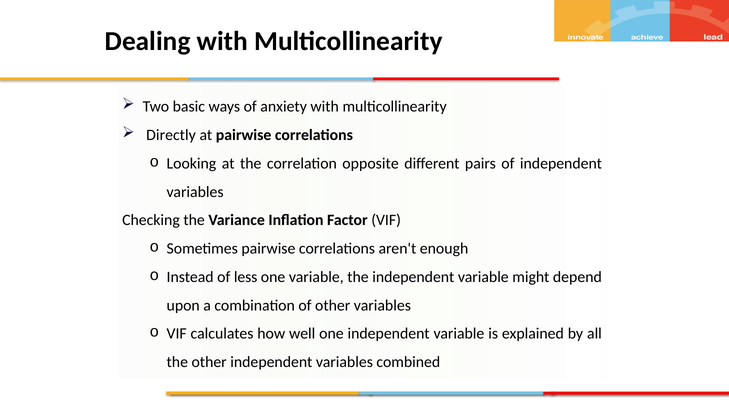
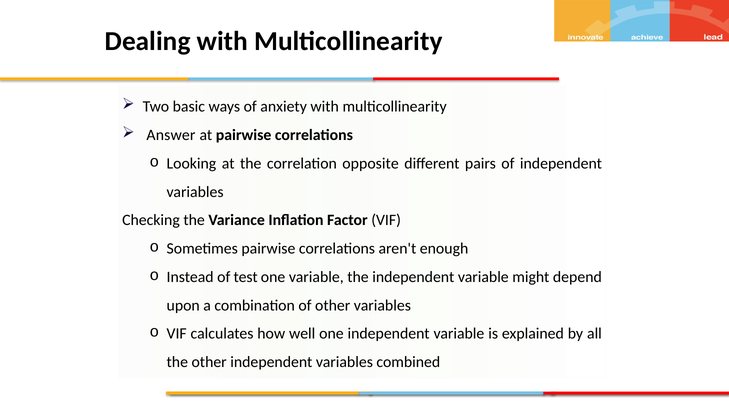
Directly: Directly -> Answer (171, 135)
less: less -> test (246, 277)
